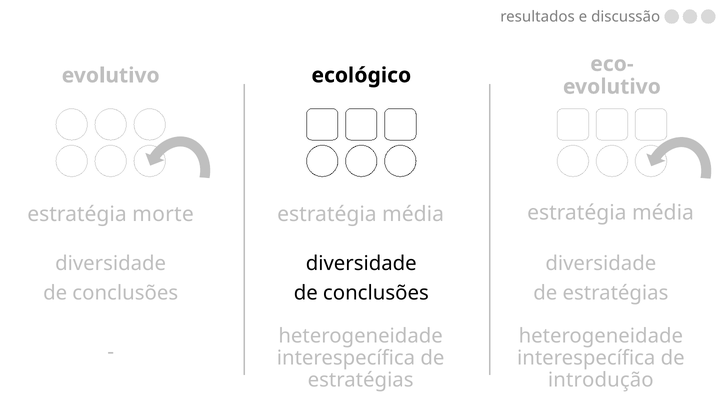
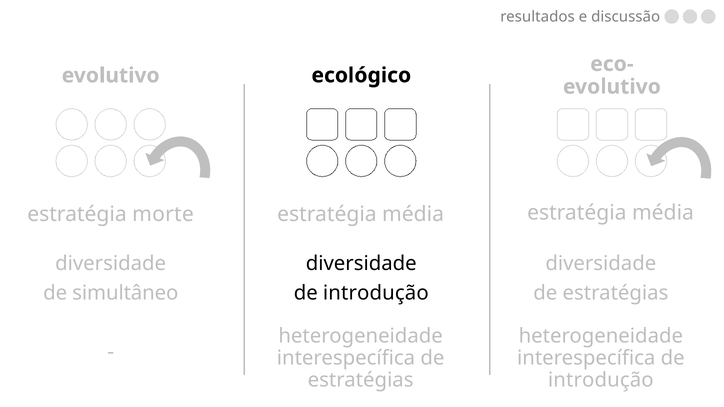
conclusões: conclusões -> simultâneo (125, 293)
conclusões: conclusões -> introdução (376, 293)
